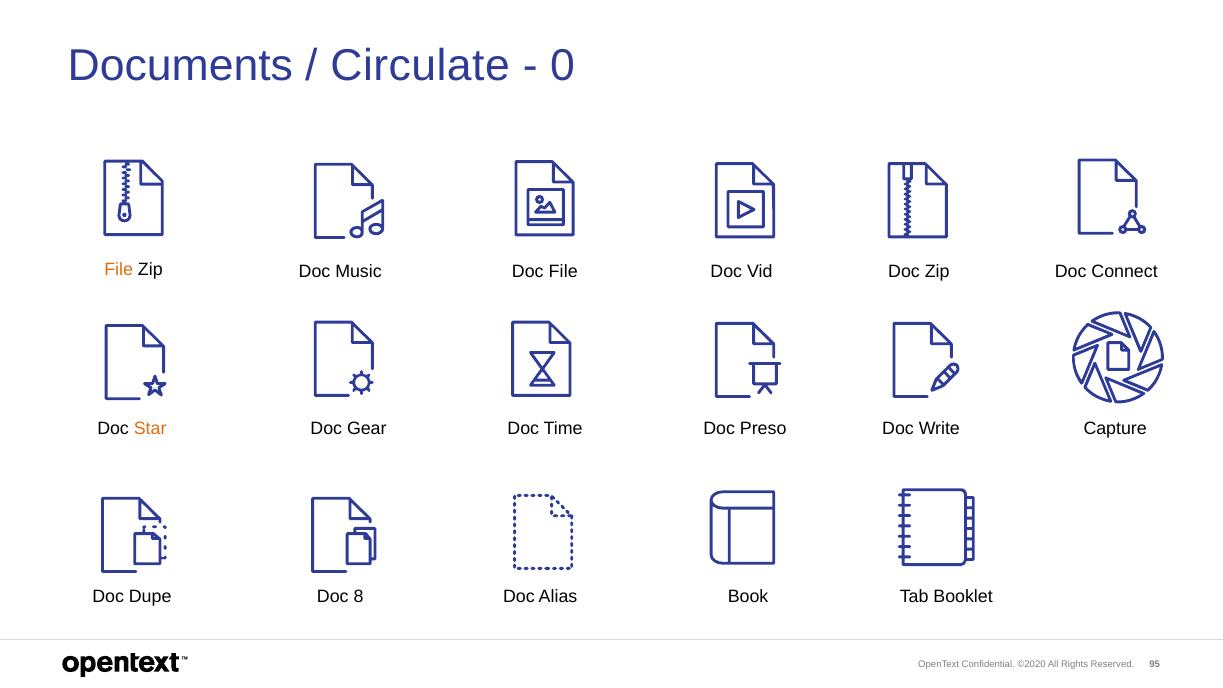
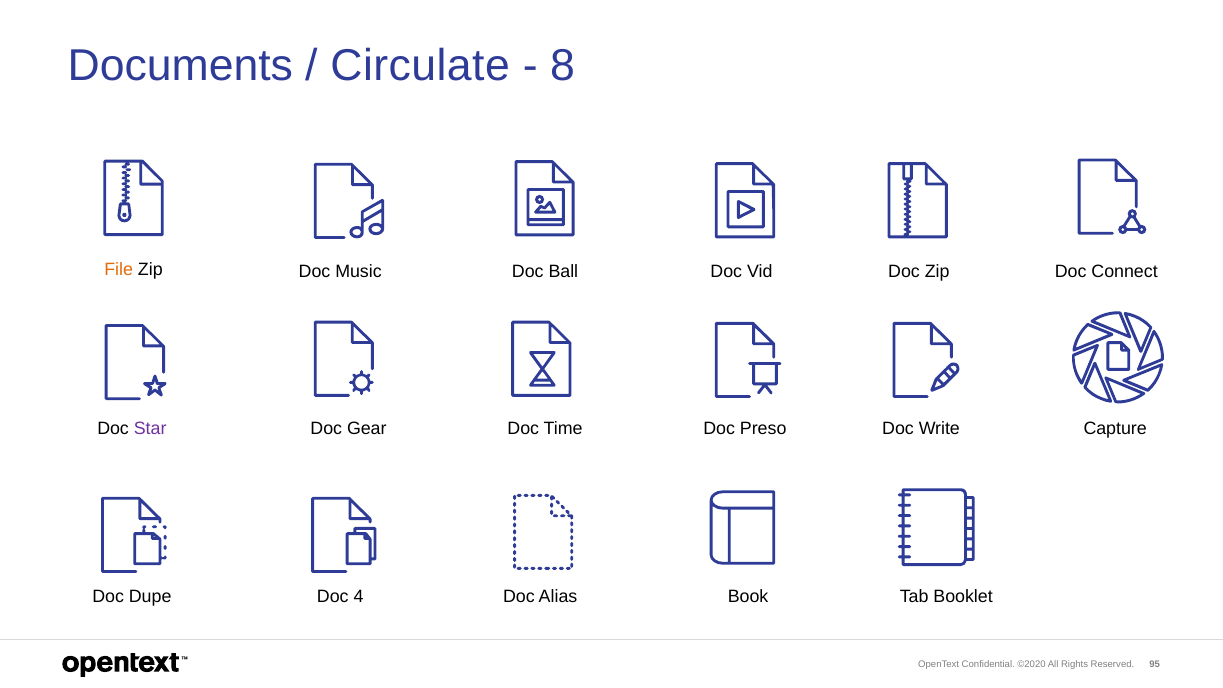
0: 0 -> 8 (563, 66)
Doc File: File -> Ball (563, 271)
Star colour: orange -> purple (150, 428)
8: 8 -> 4 (359, 597)
